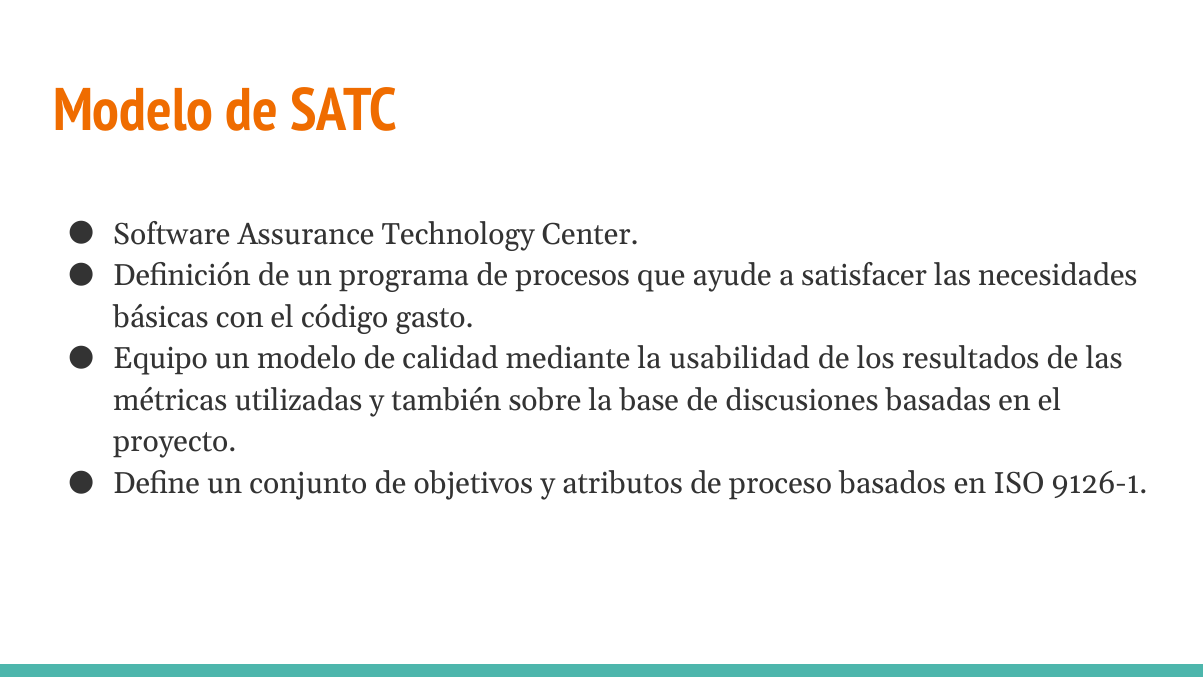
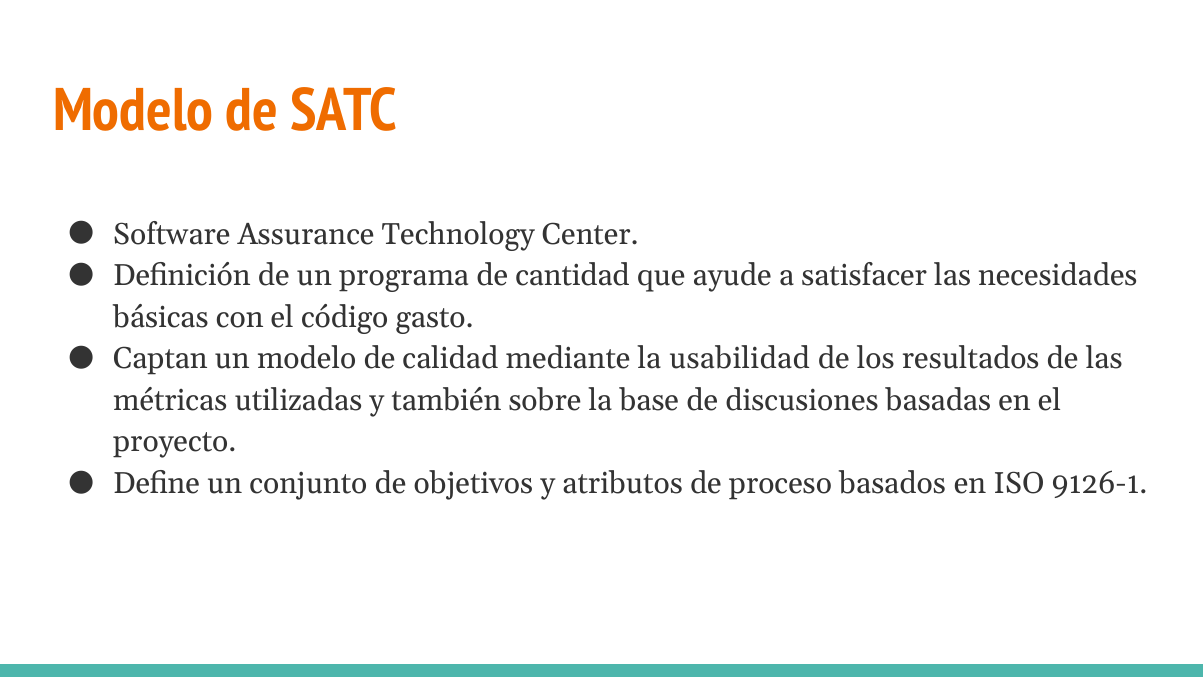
procesos: procesos -> cantidad (573, 276)
Equipo: Equipo -> Captan (160, 359)
